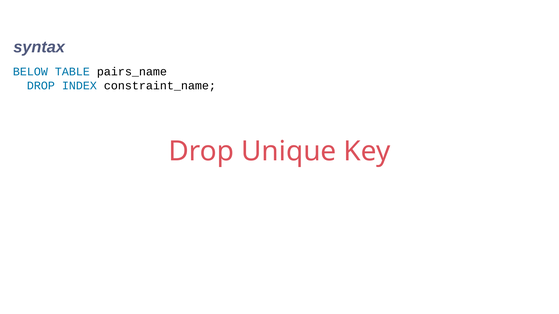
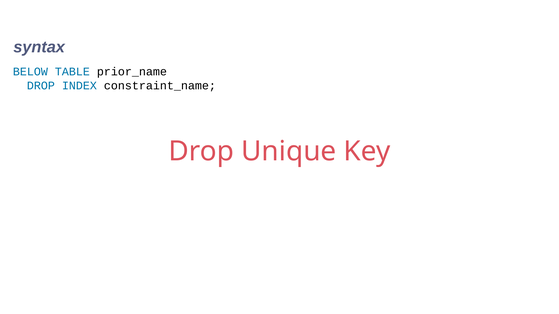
pairs_name: pairs_name -> prior_name (132, 72)
